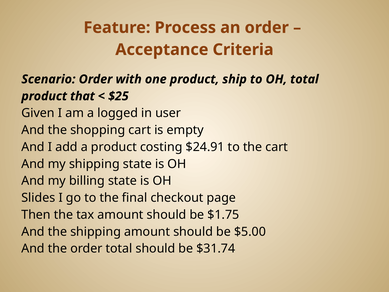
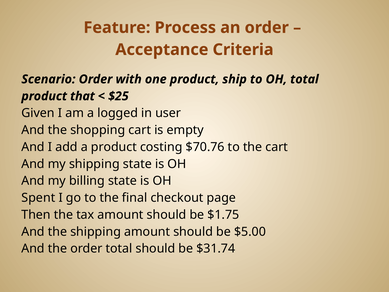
$24.91: $24.91 -> $70.76 (205, 147)
Slides: Slides -> Spent (38, 198)
